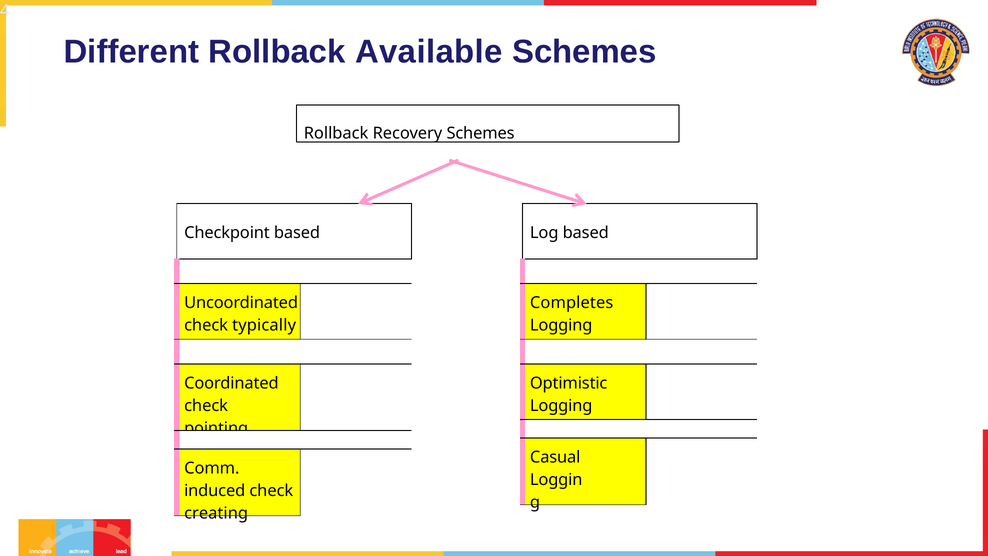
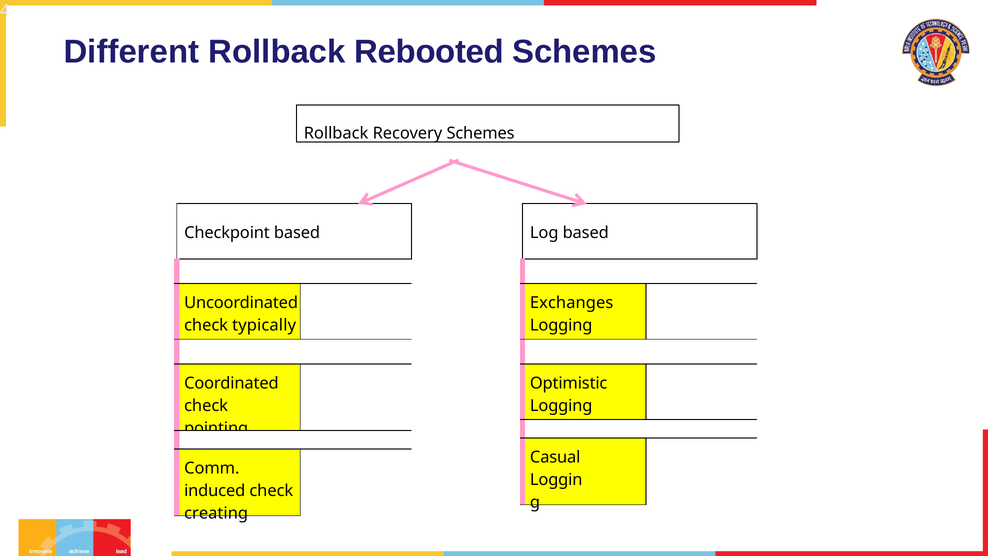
Available: Available -> Rebooted (429, 52)
Completes: Completes -> Exchanges (572, 303)
